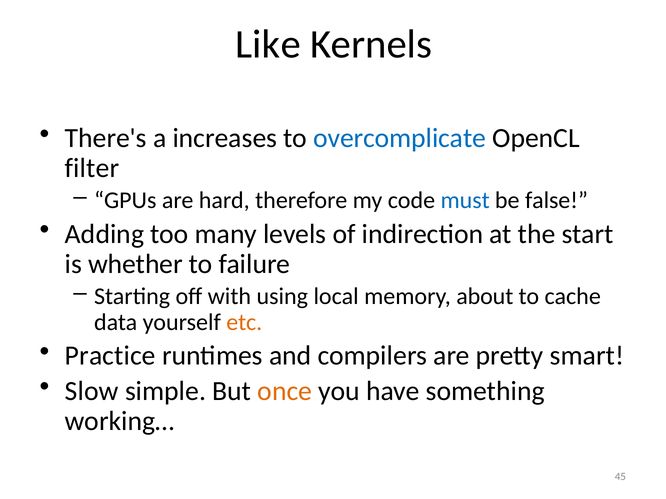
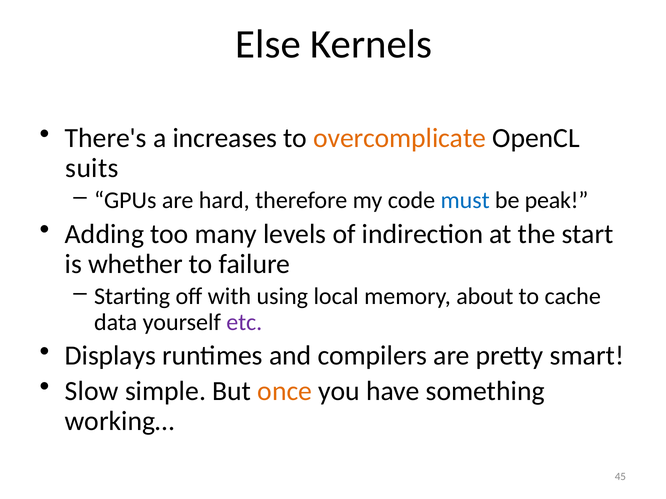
Like: Like -> Else (268, 44)
overcomplicate colour: blue -> orange (400, 138)
filter: filter -> suits (92, 168)
false: false -> peak (557, 201)
etc colour: orange -> purple (244, 322)
Practice: Practice -> Displays (110, 356)
